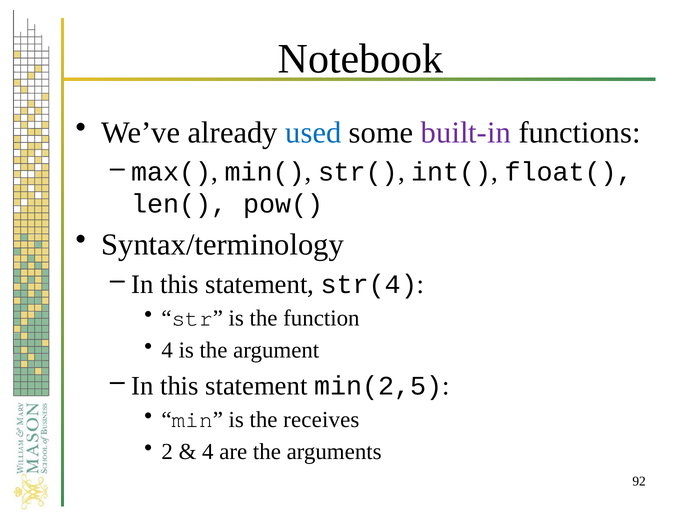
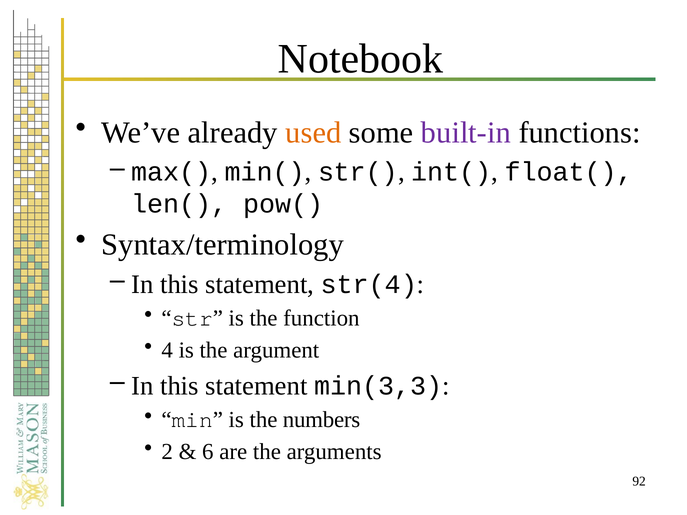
used colour: blue -> orange (313, 133)
min(2,5: min(2,5 -> min(3,3 (378, 386)
receives: receives -> numbers (322, 420)
4: 4 -> 6 (208, 452)
